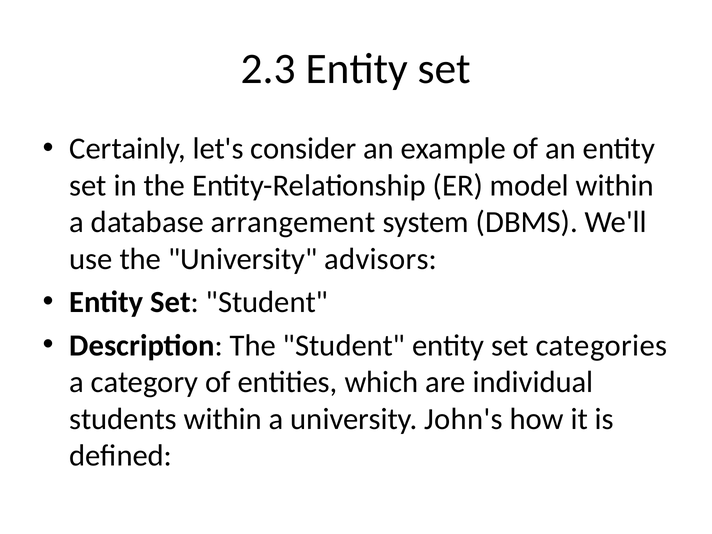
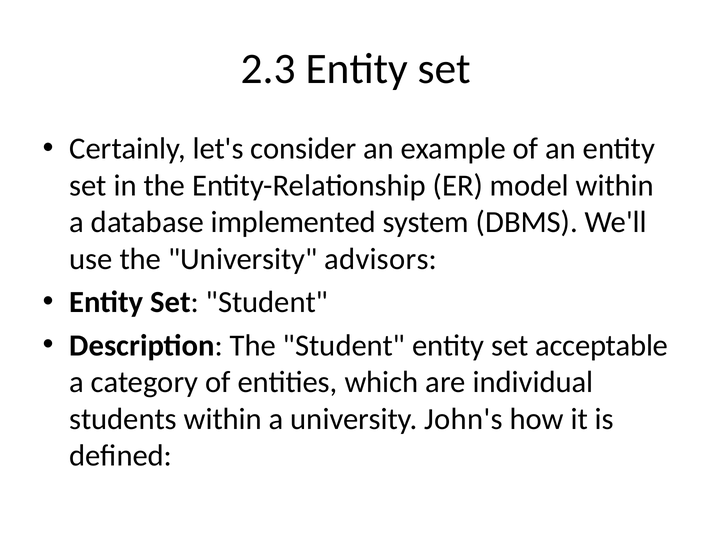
arrangement: arrangement -> implemented (293, 222)
categories: categories -> acceptable (602, 345)
